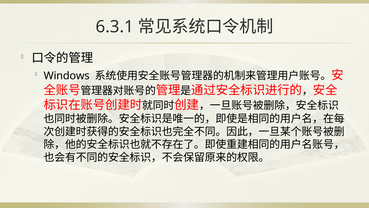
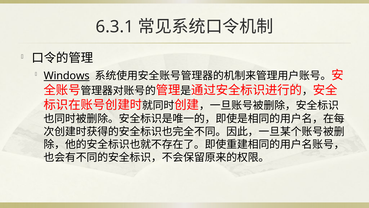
Windows underline: none -> present (67, 76)
